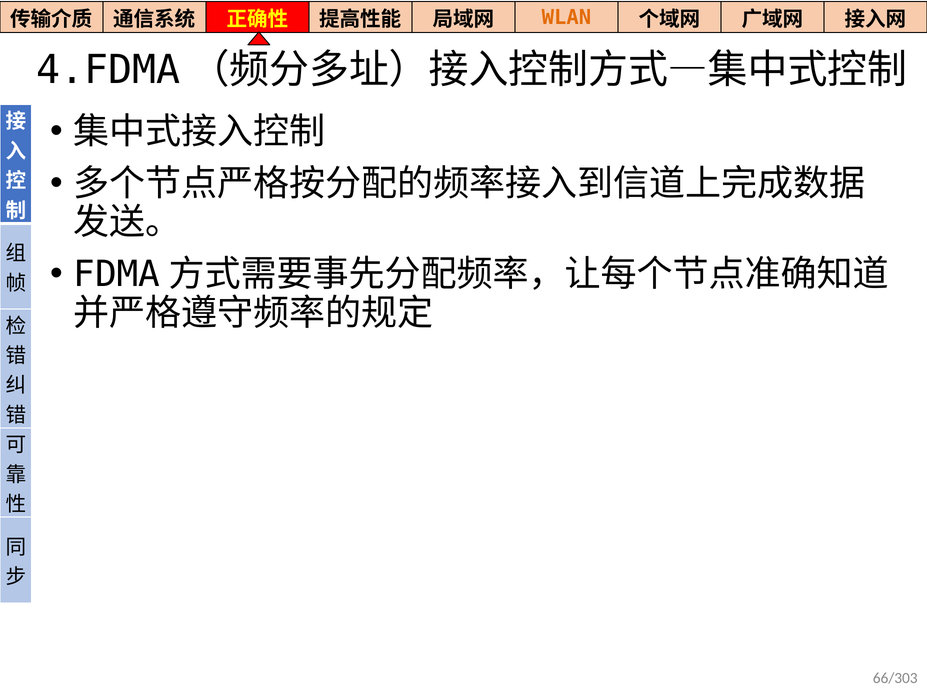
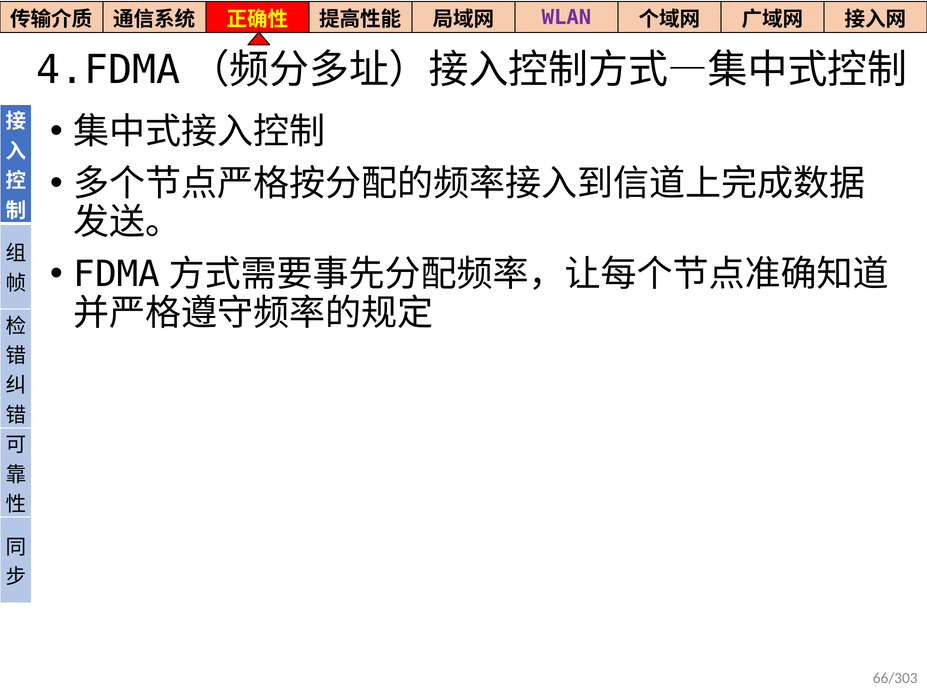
WLAN colour: orange -> purple (566, 17)
